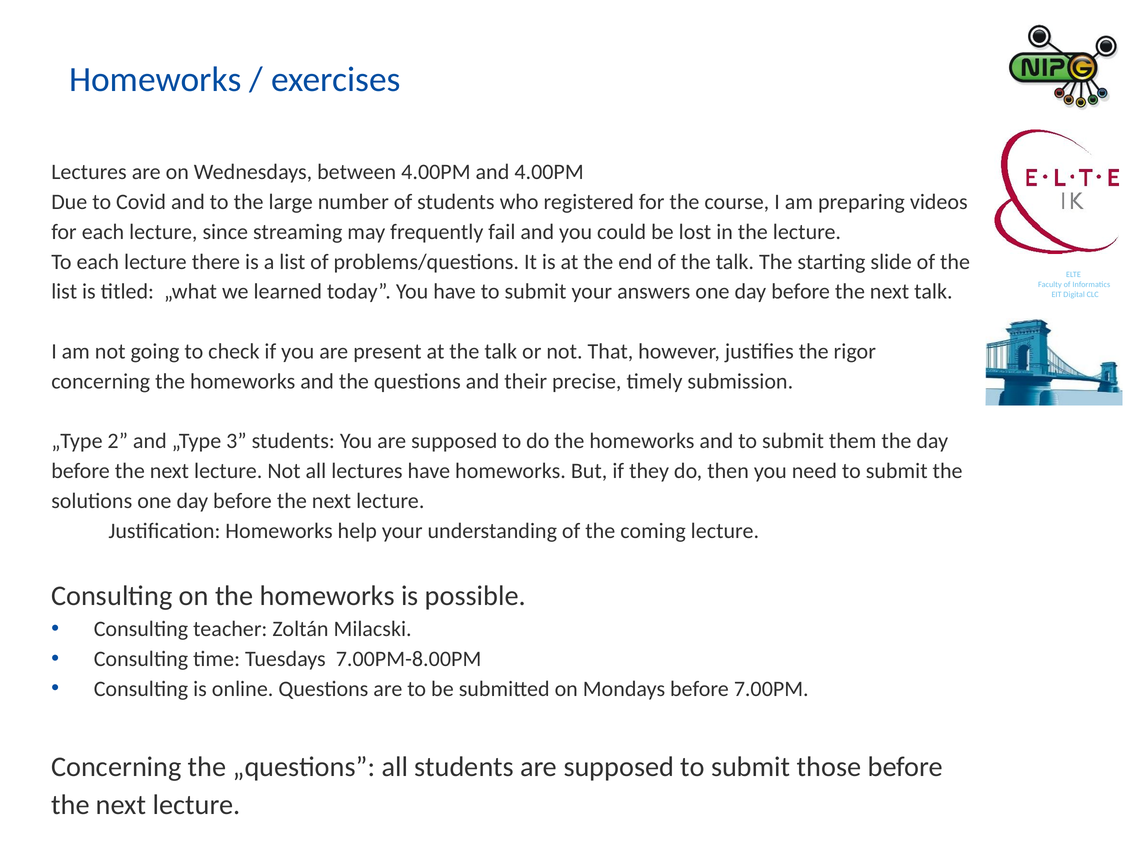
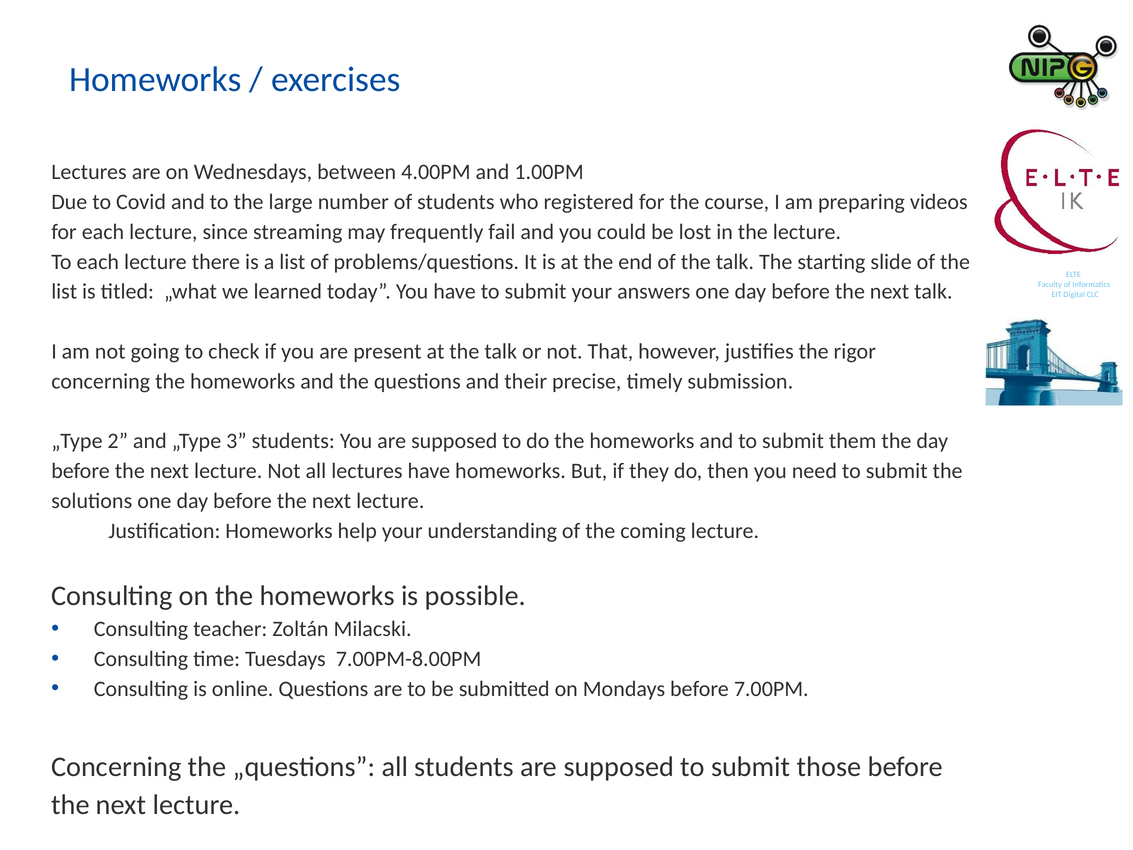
and 4.00PM: 4.00PM -> 1.00PM (549, 172)
